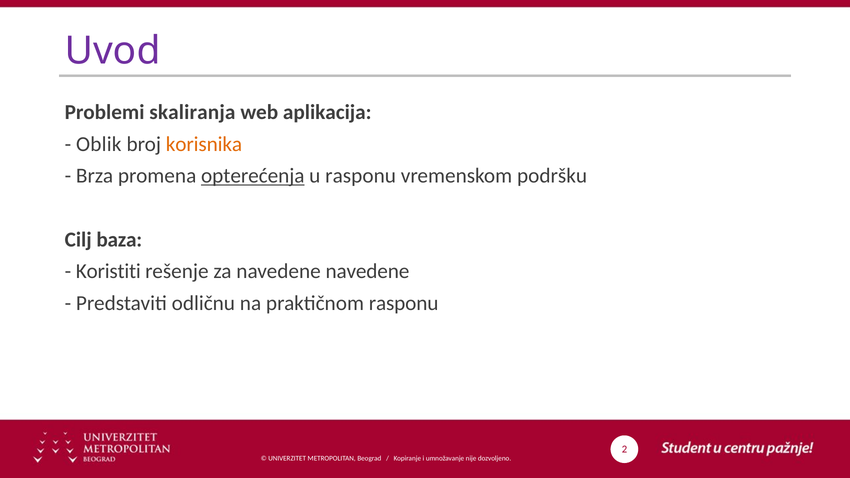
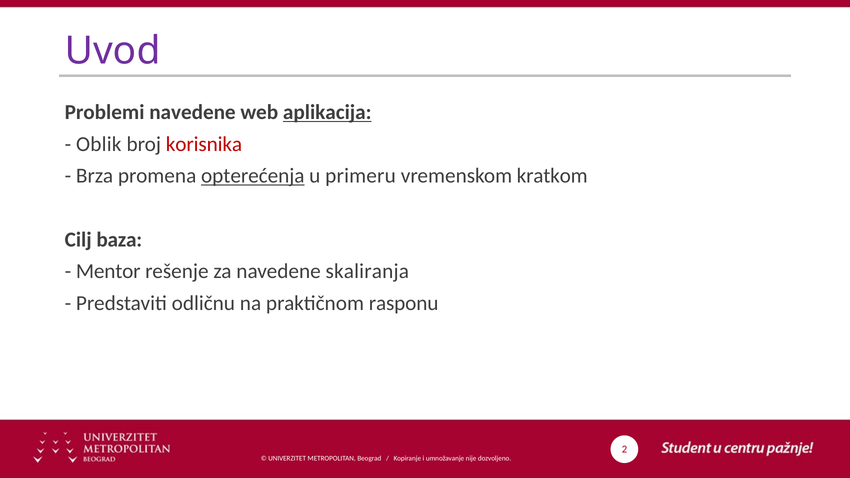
Problemi skaliranja: skaliranja -> navedene (192, 112)
aplikacija underline: none -> present (327, 112)
korisnika colour: orange -> red (204, 144)
u rasponu: rasponu -> primeru (361, 176)
podršku: podršku -> kratkom (552, 176)
Koristiti: Koristiti -> Mentor (108, 271)
navedene navedene: navedene -> skaliranja (367, 271)
